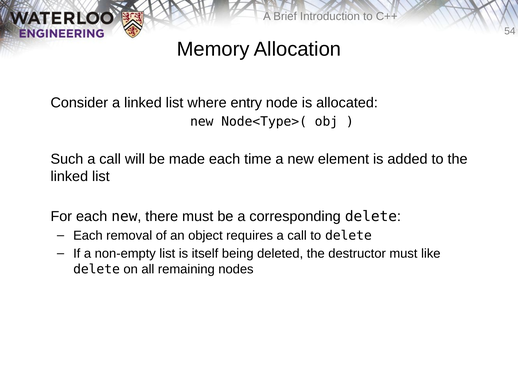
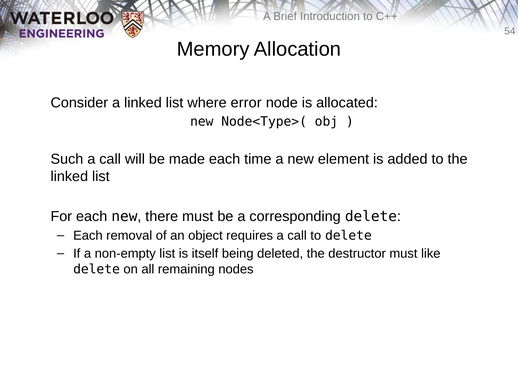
entry: entry -> error (246, 103)
